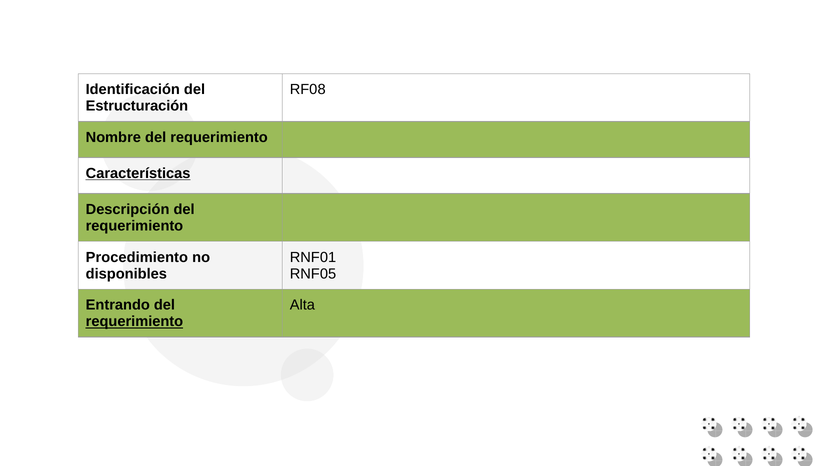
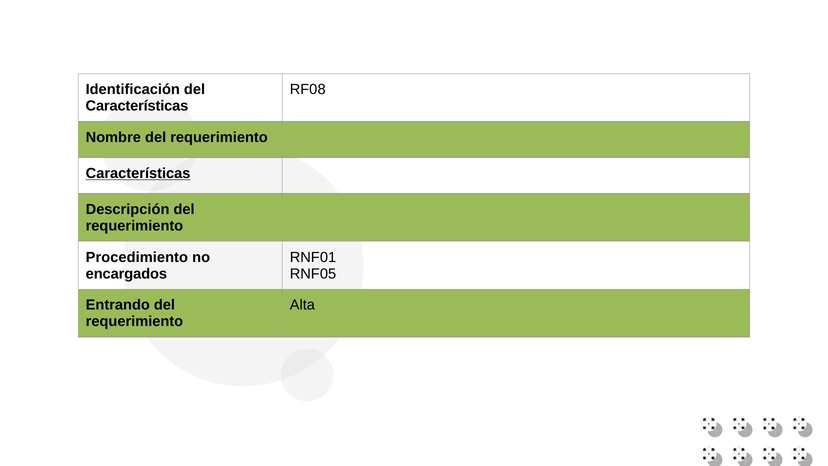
Estructuración: Estructuración -> Características (137, 106)
disponibles: disponibles -> encargados (126, 274)
requerimiento underline: present -> none (134, 321)
